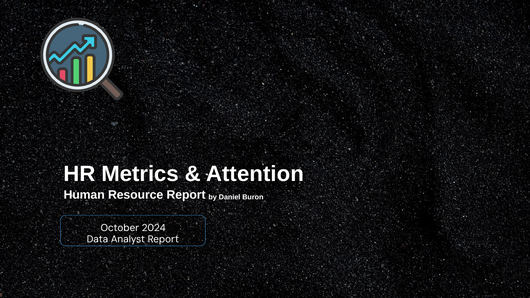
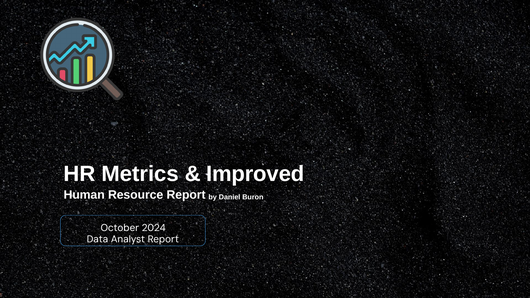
Attention: Attention -> Improved (255, 174)
